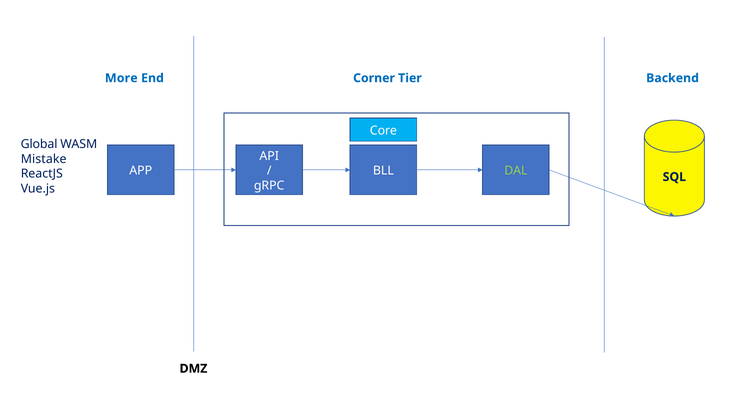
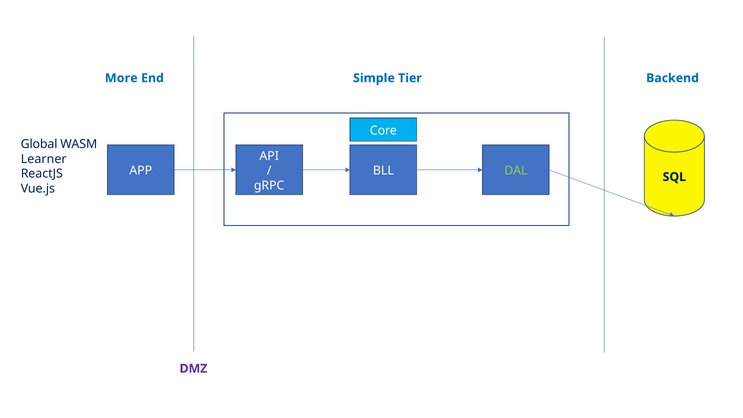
Corner: Corner -> Simple (374, 78)
Mistake: Mistake -> Learner (44, 159)
DMZ colour: black -> purple (193, 369)
